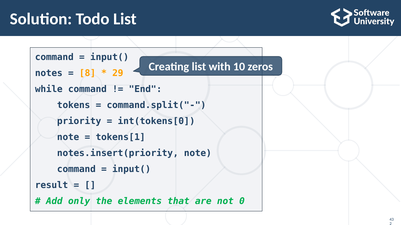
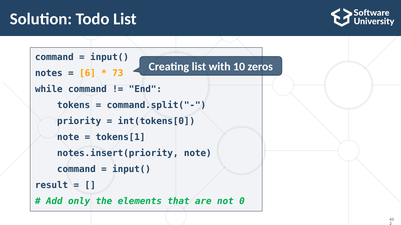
8: 8 -> 6 (87, 73)
29: 29 -> 73 (118, 73)
